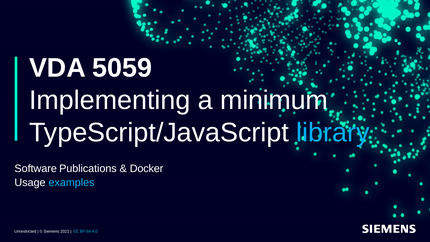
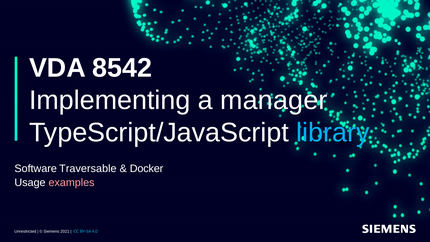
5059: 5059 -> 8542 (122, 68)
minimum: minimum -> manager (274, 100)
Publications: Publications -> Traversable (88, 168)
examples colour: light blue -> pink (72, 183)
